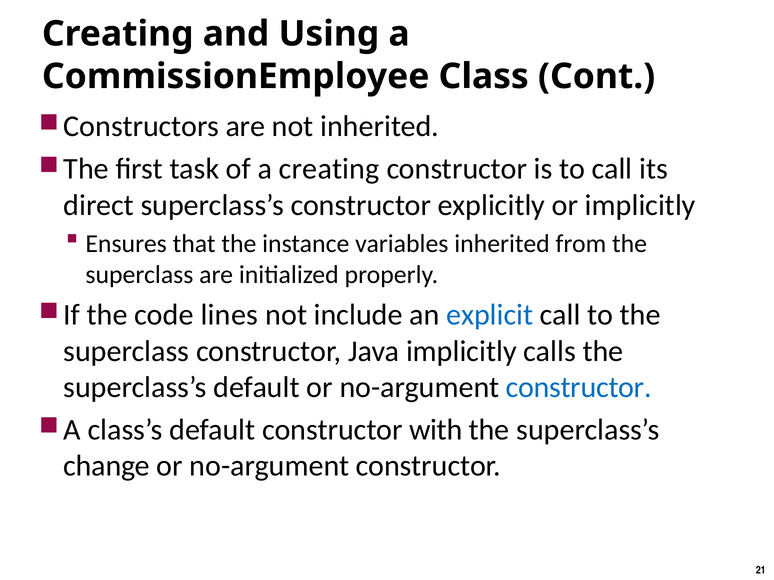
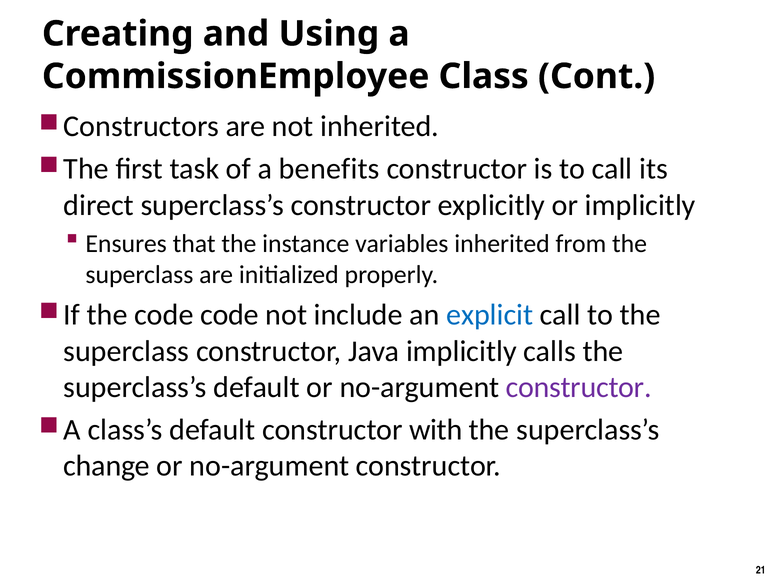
a creating: creating -> benefits (329, 169)
code lines: lines -> code (230, 315)
constructor colour: blue -> purple (579, 388)
